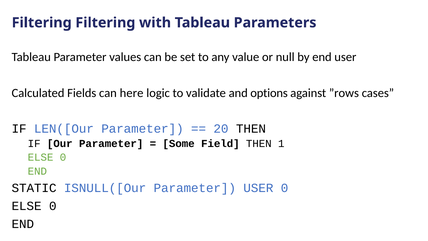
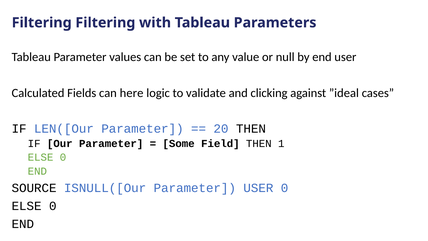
options: options -> clicking (269, 93)
”rows: ”rows -> ”ideal (344, 93)
STATIC: STATIC -> SOURCE (34, 188)
